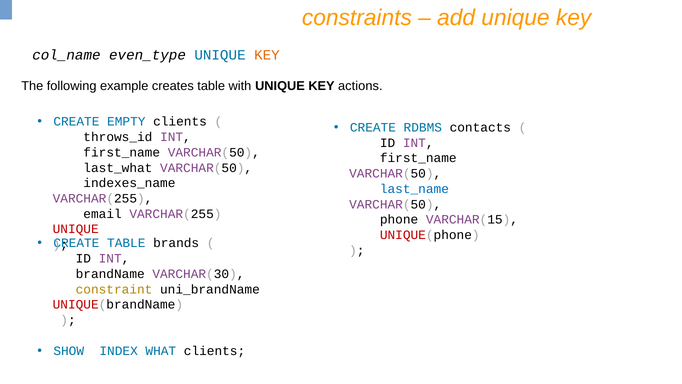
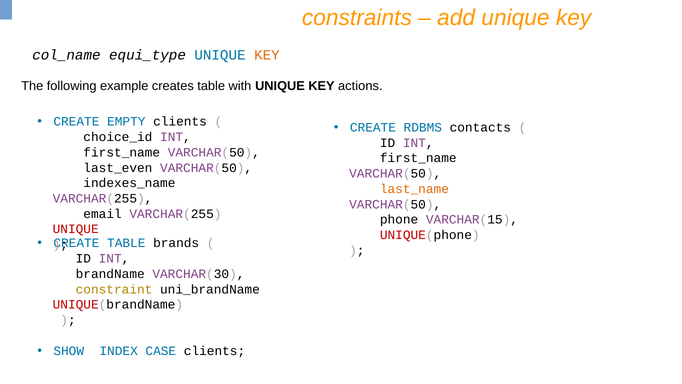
even_type: even_type -> equi_type (147, 55)
throws_id: throws_id -> choice_id (118, 137)
last_what: last_what -> last_even (118, 168)
last_name colour: blue -> orange (414, 189)
WHAT: WHAT -> CASE (161, 351)
